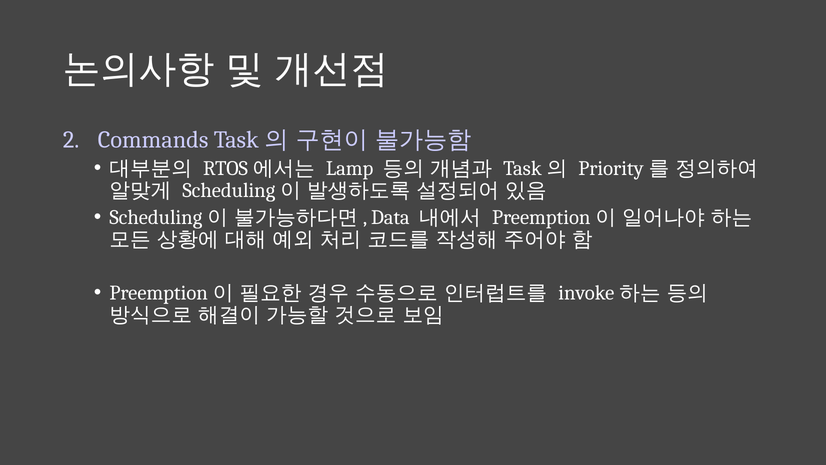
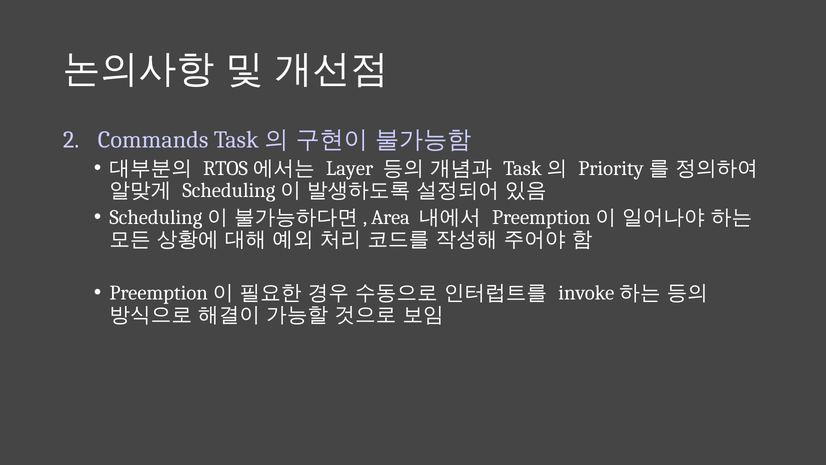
Lamp: Lamp -> Layer (350, 168)
Data: Data -> Area (390, 217)
